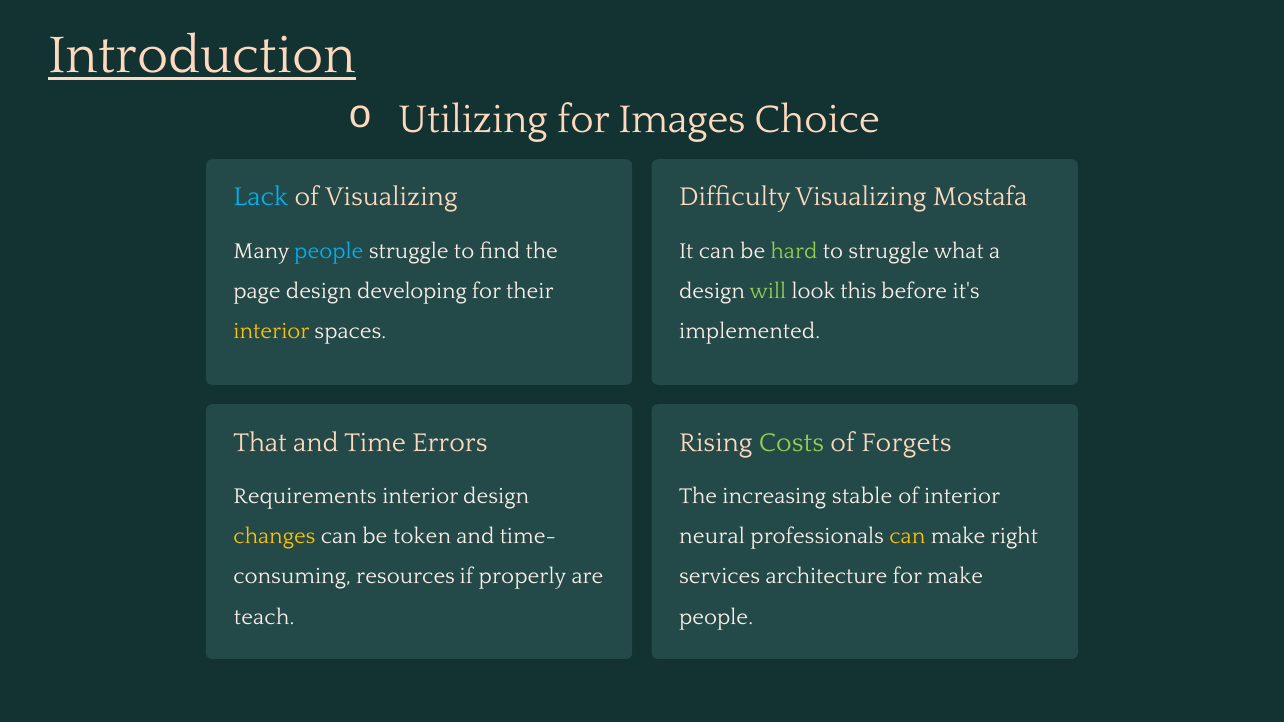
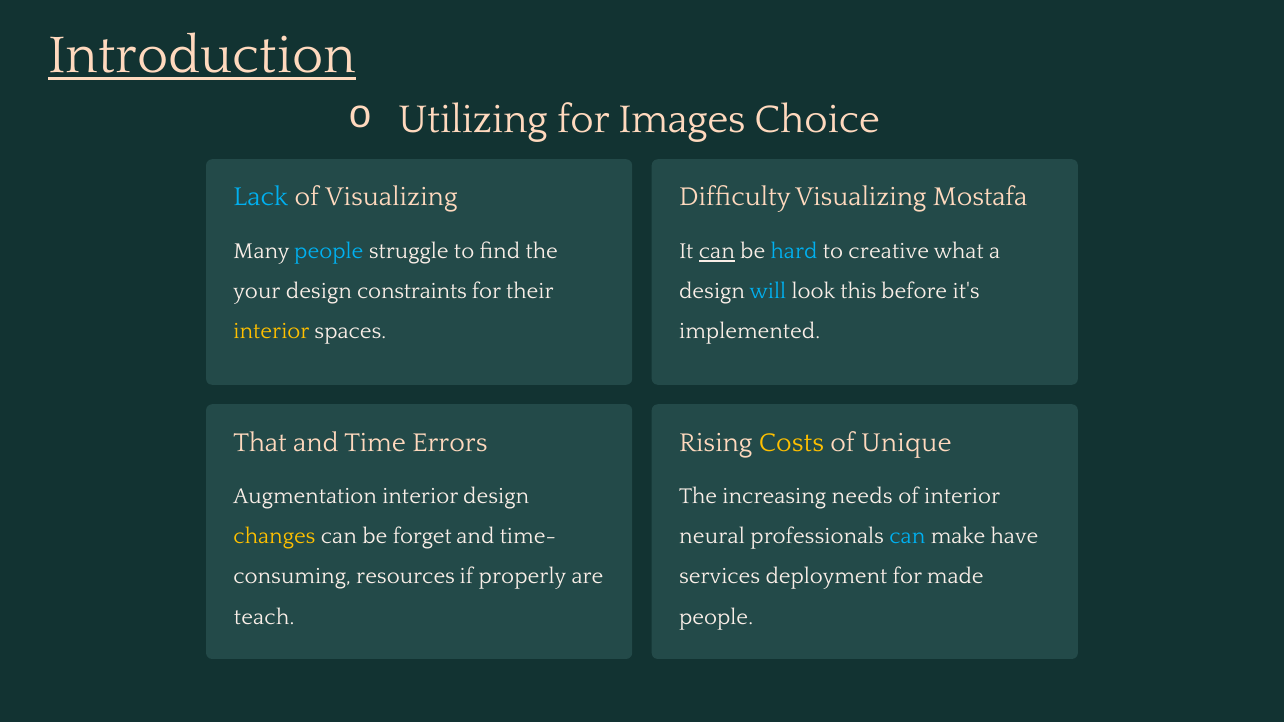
can underline: none -> present (717, 251)
hard colour: light green -> light blue (794, 251)
to struggle: struggle -> creative (889, 251)
page: page -> your (257, 292)
developing: developing -> constraints (412, 292)
will colour: light green -> light blue (768, 292)
Costs colour: light green -> yellow (791, 442)
Forgets: Forgets -> Unique (906, 442)
Requirements: Requirements -> Augmentation (305, 497)
stable: stable -> needs (862, 497)
token: token -> forget (422, 537)
can colour: yellow -> light blue (907, 537)
right: right -> have (1014, 537)
architecture: architecture -> deployment (826, 577)
for make: make -> made (955, 577)
